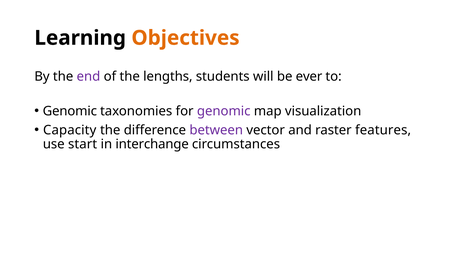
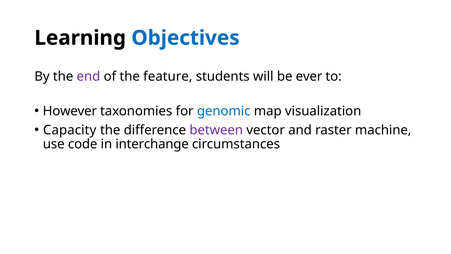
Objectives colour: orange -> blue (185, 38)
lengths: lengths -> feature (168, 76)
Genomic: Genomic -> However (70, 111)
genomic colour: purple -> blue (224, 111)
features: features -> machine (383, 130)
start: start -> code (83, 144)
